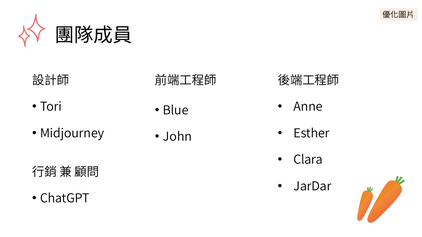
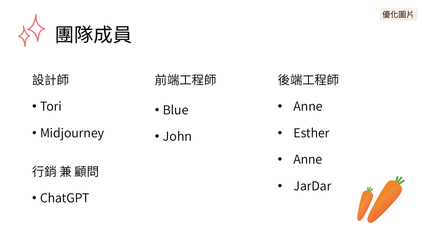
Clara: Clara -> Anne (308, 160)
